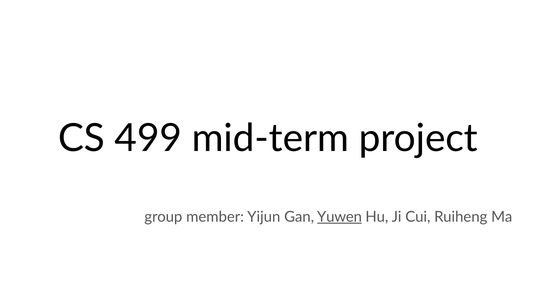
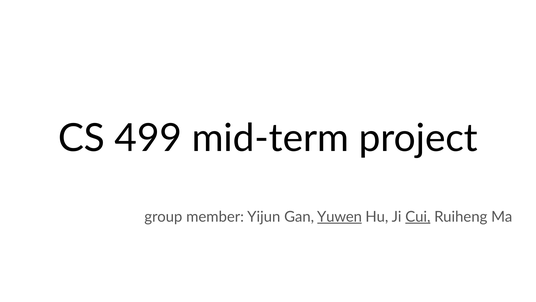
Cui underline: none -> present (418, 216)
